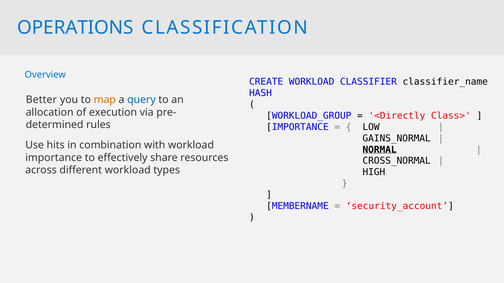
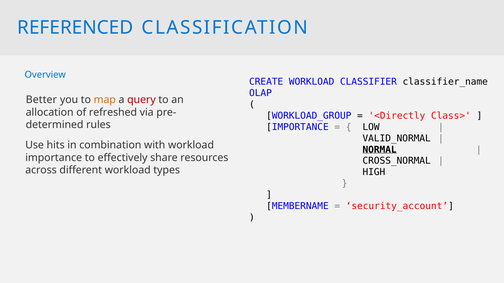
OPERATIONS: OPERATIONS -> REFERENCED (75, 28)
HASH: HASH -> OLAP (260, 93)
query colour: blue -> red (141, 100)
execution: execution -> refreshed (113, 112)
GAINS_NORMAL: GAINS_NORMAL -> VALID_NORMAL (397, 138)
